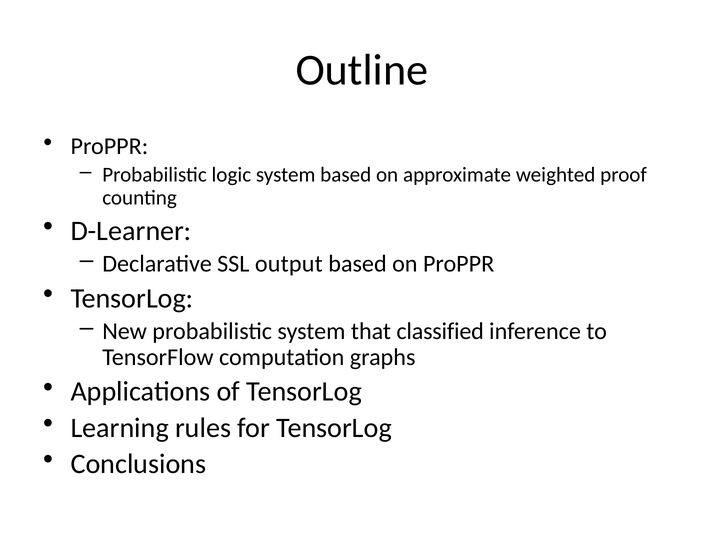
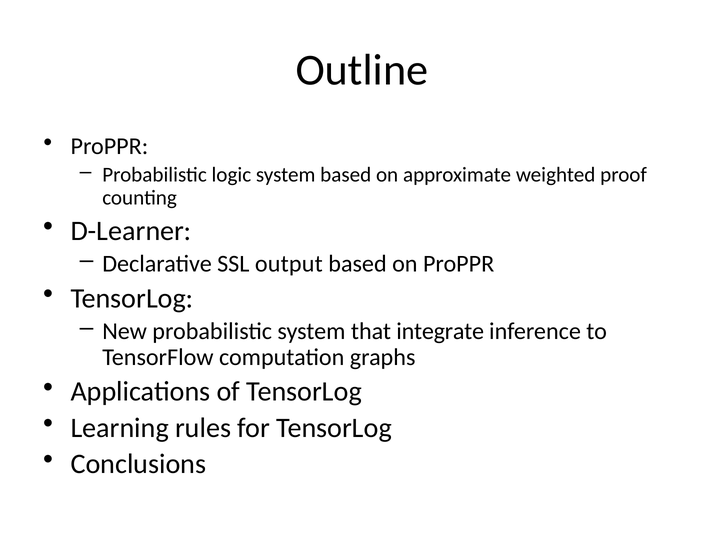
classified: classified -> integrate (440, 331)
